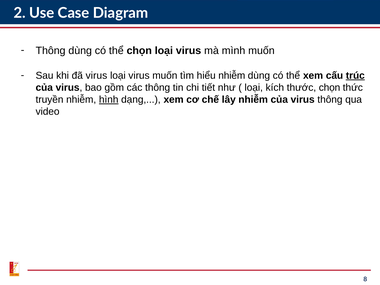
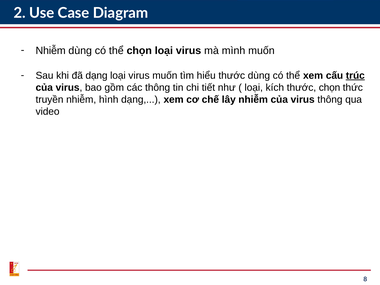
Thông: Thông -> Nhiễm (51, 51)
đã virus: virus -> dạng (97, 76)
hiểu nhiễm: nhiễm -> thước (232, 76)
hình underline: present -> none (109, 100)
